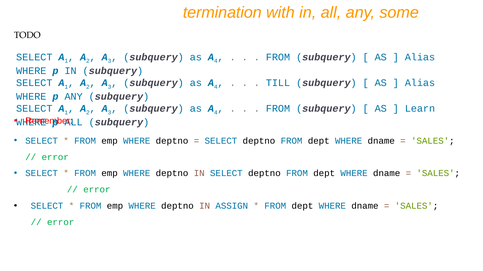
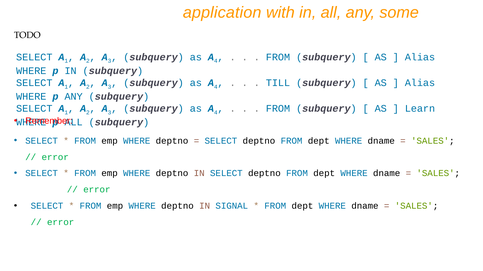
termination: termination -> application (222, 13)
ASSIGN: ASSIGN -> SIGNAL (232, 206)
